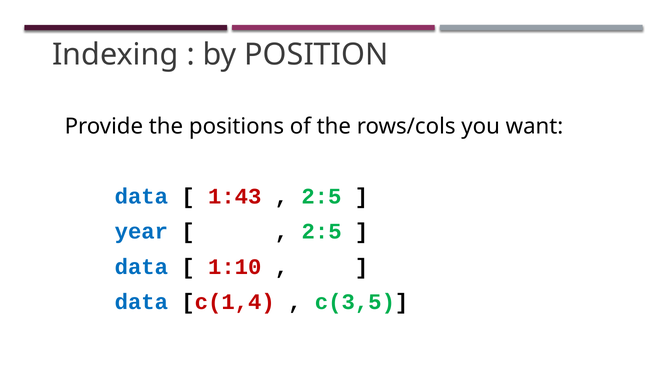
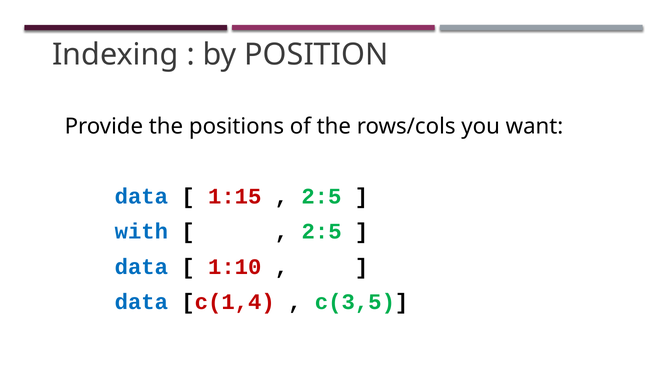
1:43: 1:43 -> 1:15 (235, 197)
year: year -> with (141, 232)
